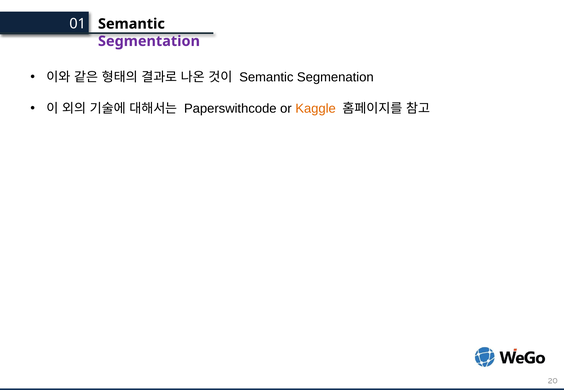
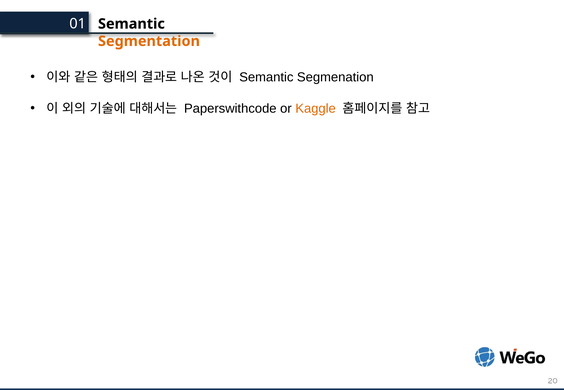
Segmentation colour: purple -> orange (149, 41)
